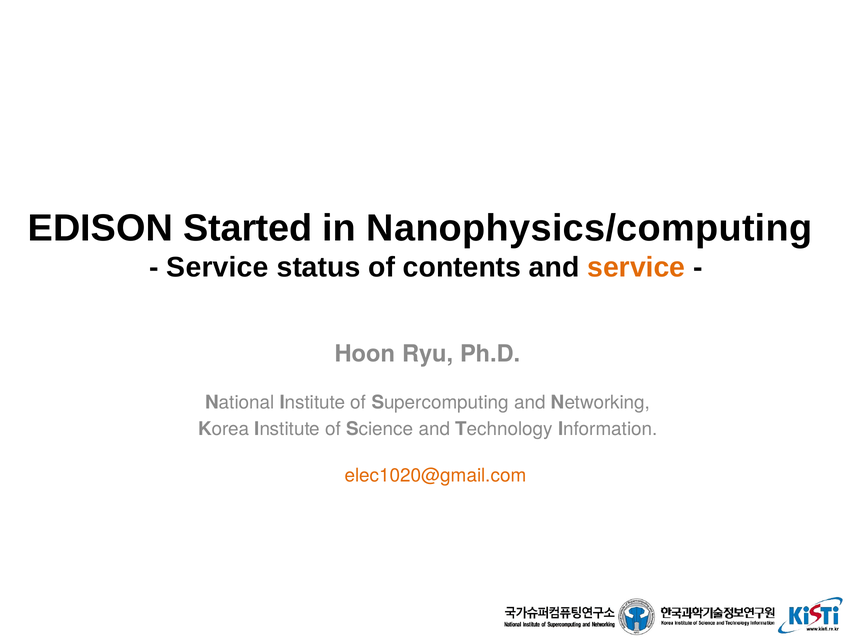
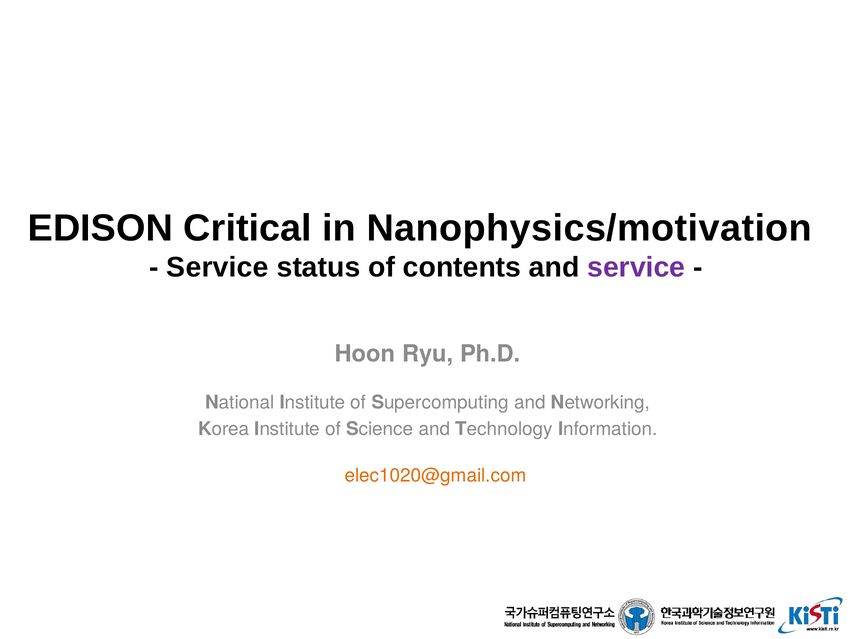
Started: Started -> Critical (248, 228)
Nanophysics/computing: Nanophysics/computing -> Nanophysics/motivation (589, 228)
service colour: orange -> purple (636, 267)
